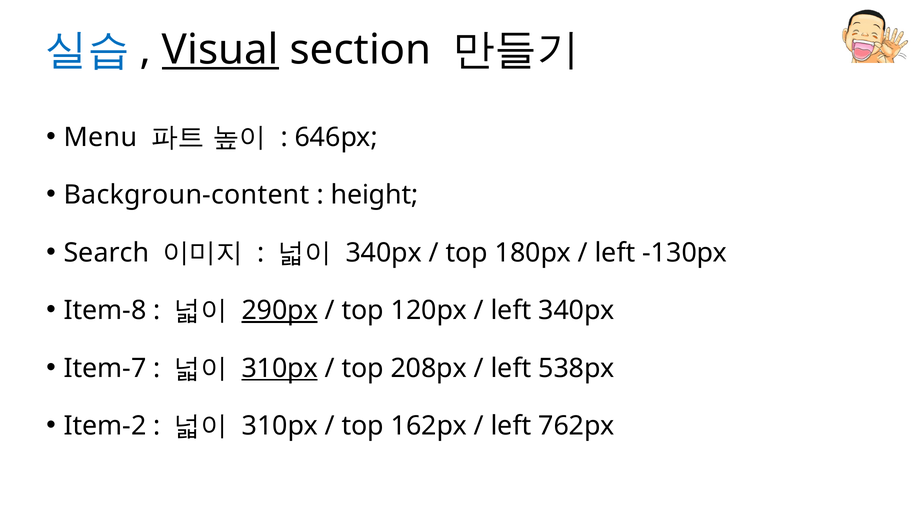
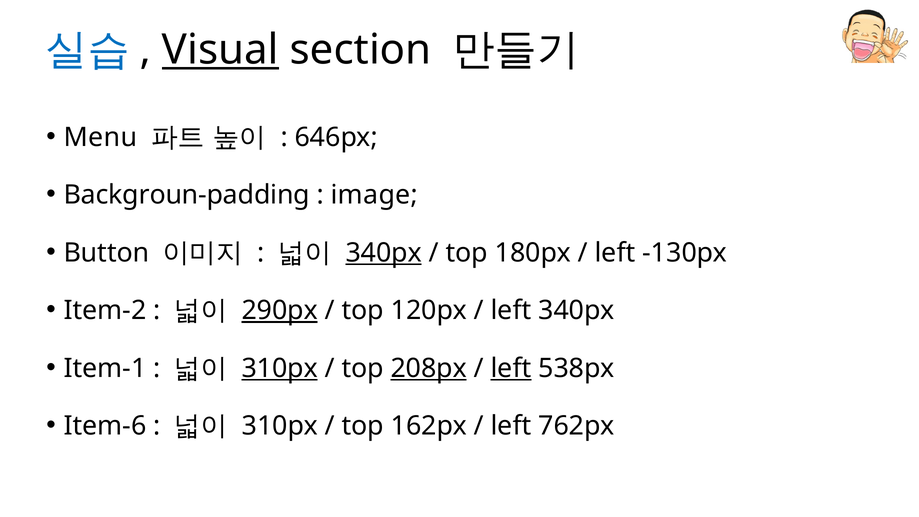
Backgroun-content: Backgroun-content -> Backgroun-padding (187, 195)
height: height -> image (374, 195)
Search: Search -> Button (107, 253)
340px underline: none -> present (384, 253)
Item-8: Item-8 -> Item-2 (105, 310)
Item-7: Item-7 -> Item-1 (105, 368)
208px underline: none -> present (429, 368)
left underline: none -> present (511, 368)
Item-2: Item-2 -> Item-6 (105, 426)
